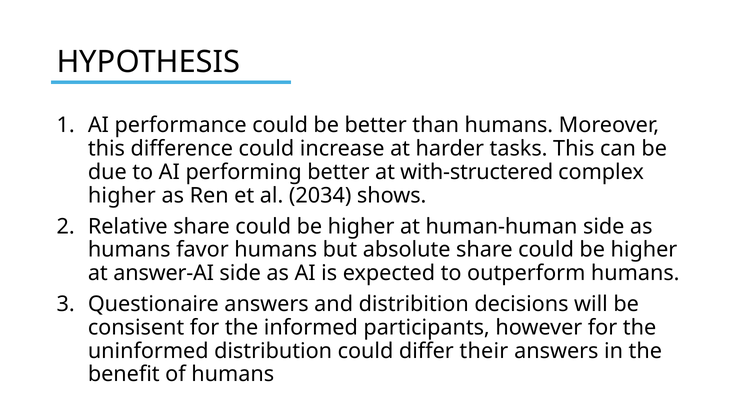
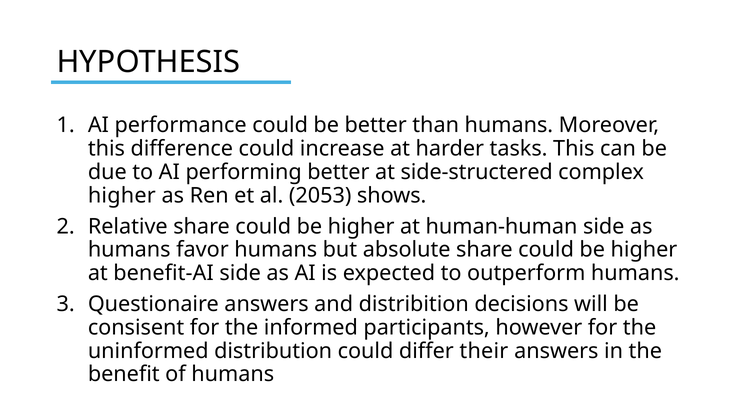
with-structered: with-structered -> side-structered (477, 172)
2034: 2034 -> 2053 (320, 196)
answer-AI: answer-AI -> benefit-AI (164, 273)
